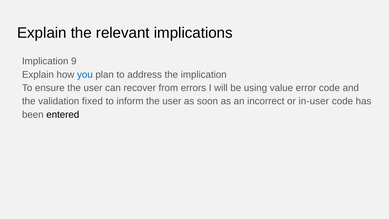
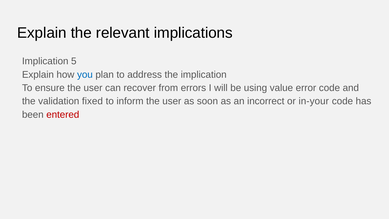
9: 9 -> 5 (74, 61)
in-user: in-user -> in-your (314, 101)
entered colour: black -> red (63, 114)
